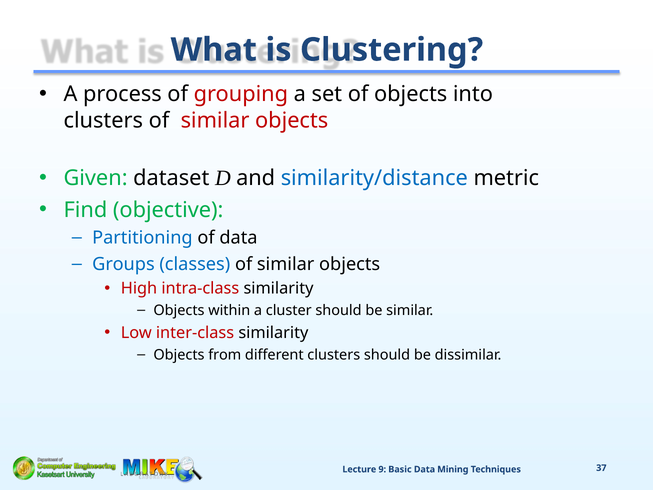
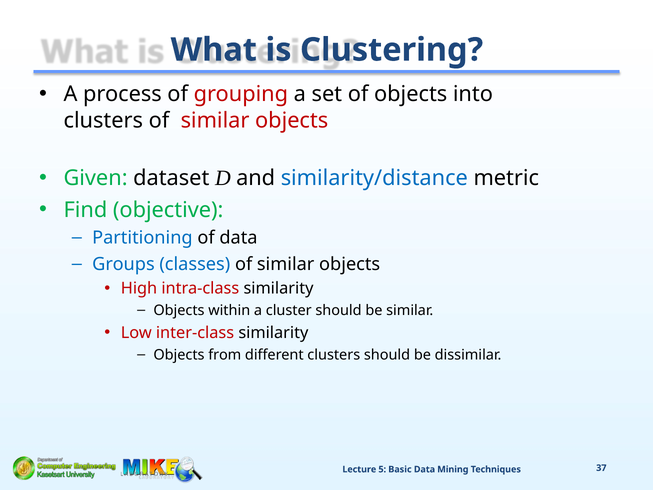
9: 9 -> 5 (382, 469)
